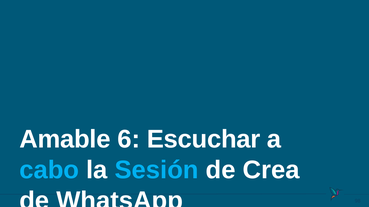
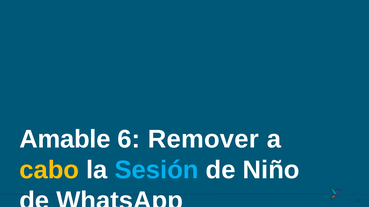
Escuchar: Escuchar -> Remover (203, 140)
cabo colour: light blue -> yellow (49, 170)
Crea: Crea -> Niño (271, 170)
